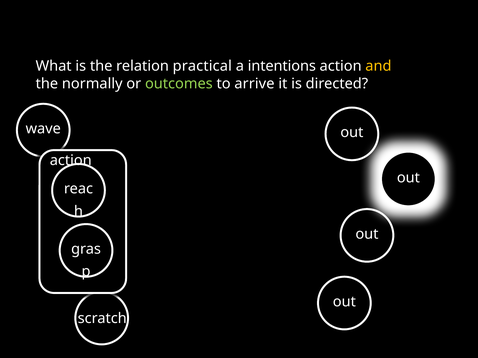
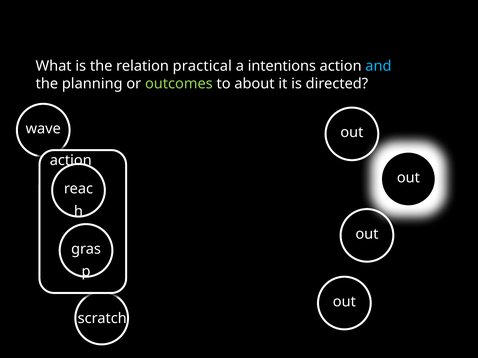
and colour: yellow -> light blue (378, 66)
normally: normally -> planning (92, 84)
arrive: arrive -> about (254, 84)
